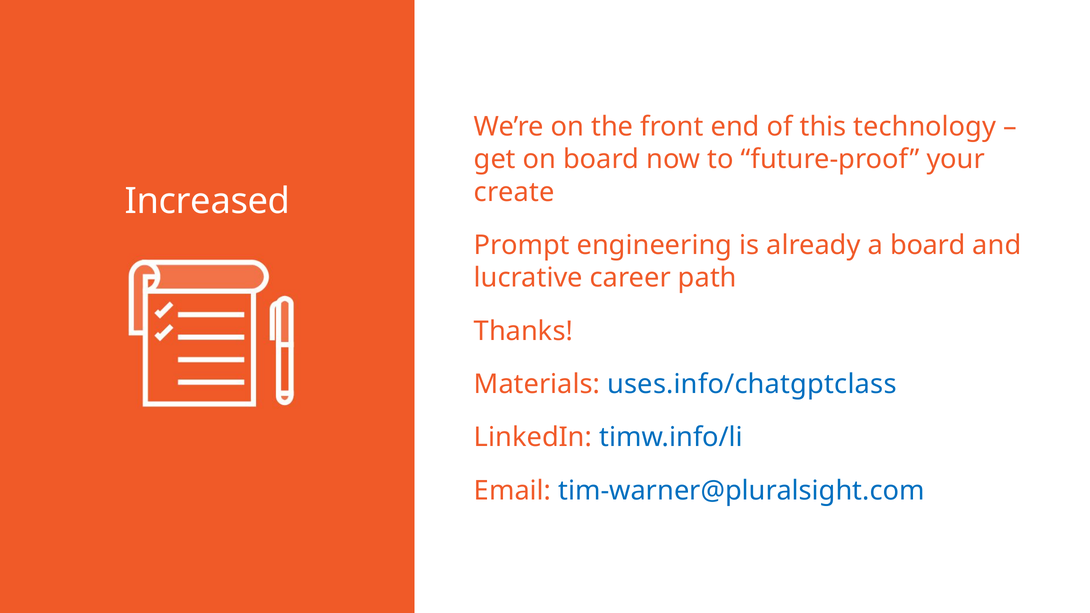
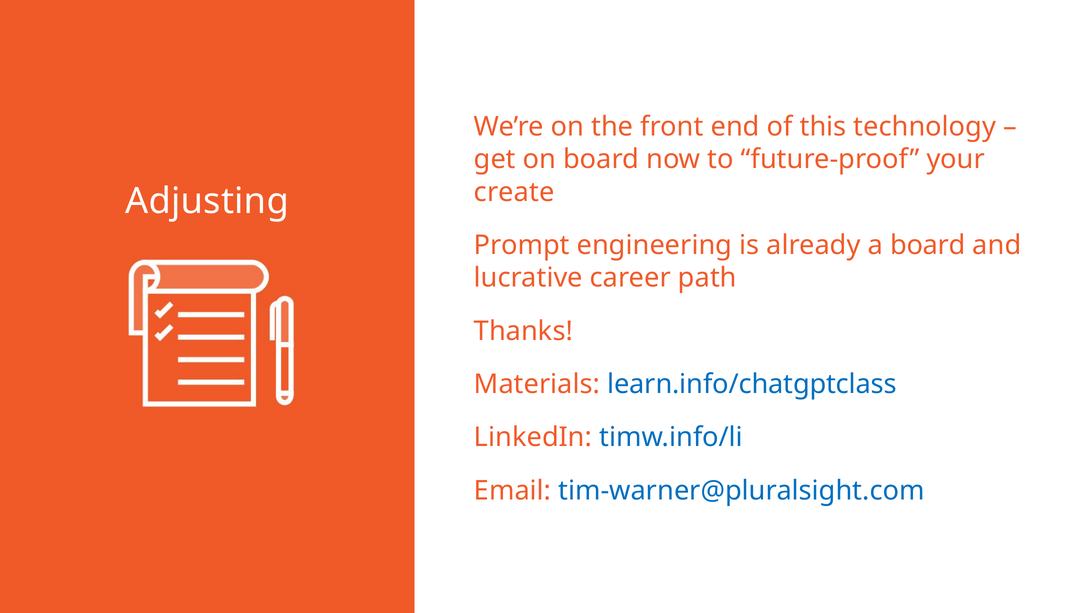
Increased: Increased -> Adjusting (207, 201)
uses.info/chatgptclass: uses.info/chatgptclass -> learn.info/chatgptclass (752, 384)
